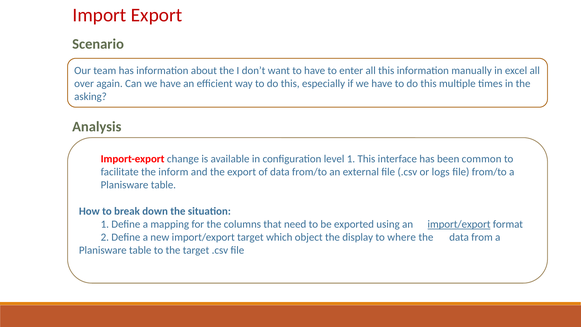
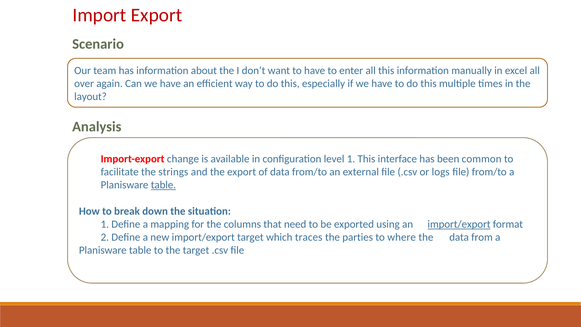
asking: asking -> layout (90, 97)
inform: inform -> strings (173, 172)
table underline: none -> present (163, 185)
object: object -> traces (309, 237)
display: display -> parties (358, 237)
